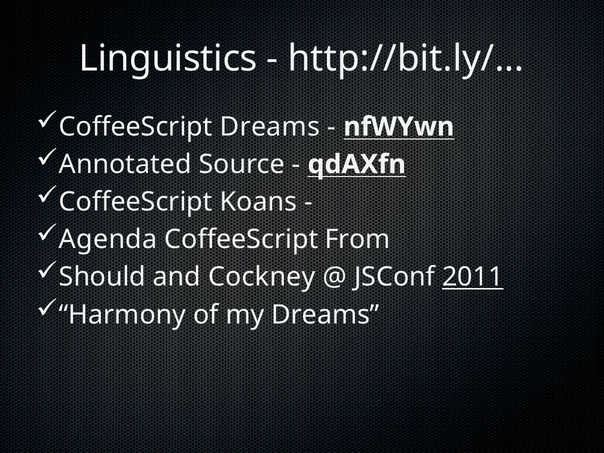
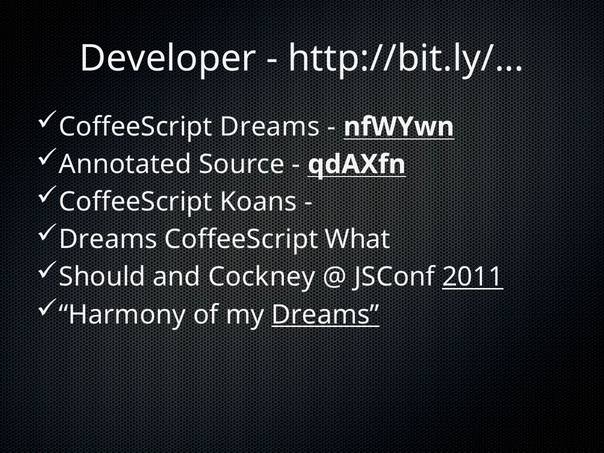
Linguistics: Linguistics -> Developer (168, 58)
Agenda: Agenda -> Dreams (108, 239)
From: From -> What (358, 239)
Dreams underline: none -> present (325, 315)
